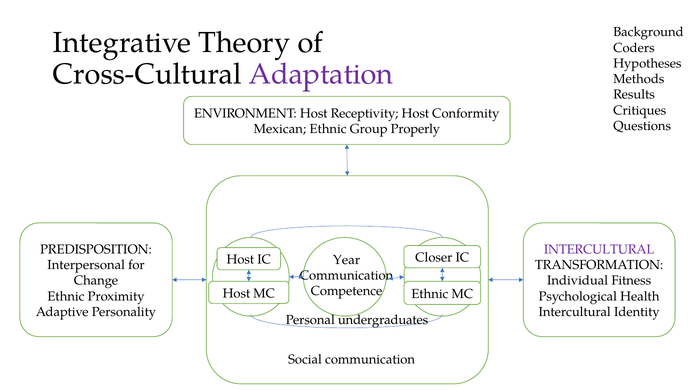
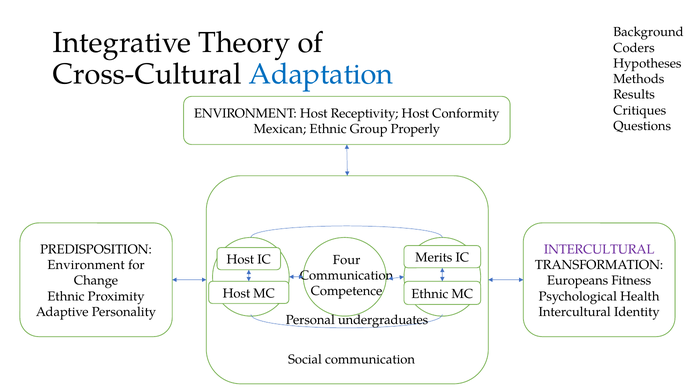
Adaptation colour: purple -> blue (321, 74)
Closer: Closer -> Merits (434, 257)
Year: Year -> Four (347, 259)
Interpersonal: Interpersonal -> Environment (86, 265)
Individual: Individual -> Europeans (578, 280)
